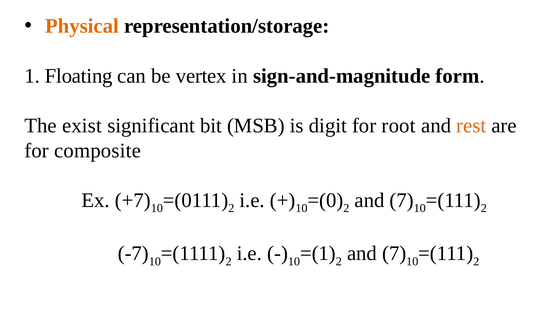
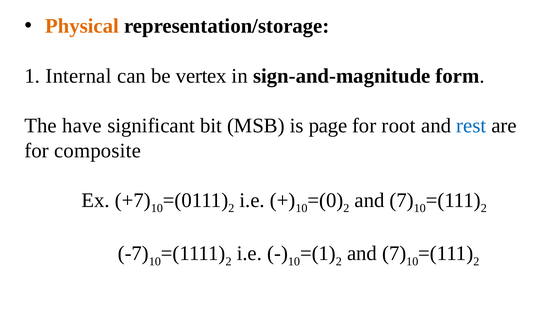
Floating: Floating -> Internal (79, 76)
exist: exist -> have (82, 126)
digit: digit -> page (328, 126)
rest colour: orange -> blue (471, 126)
